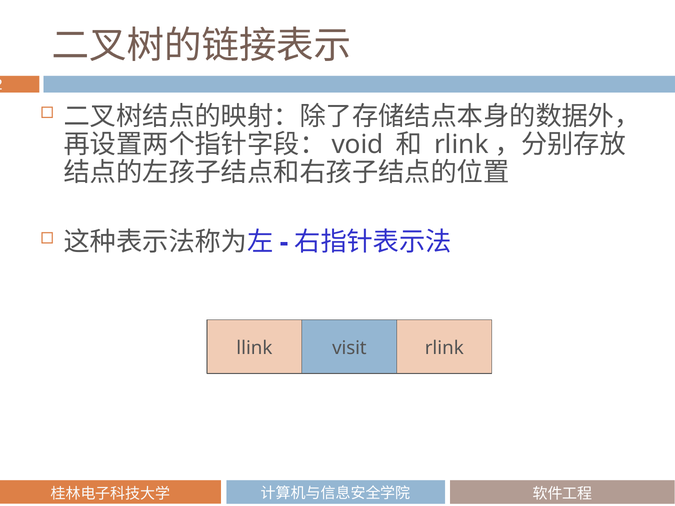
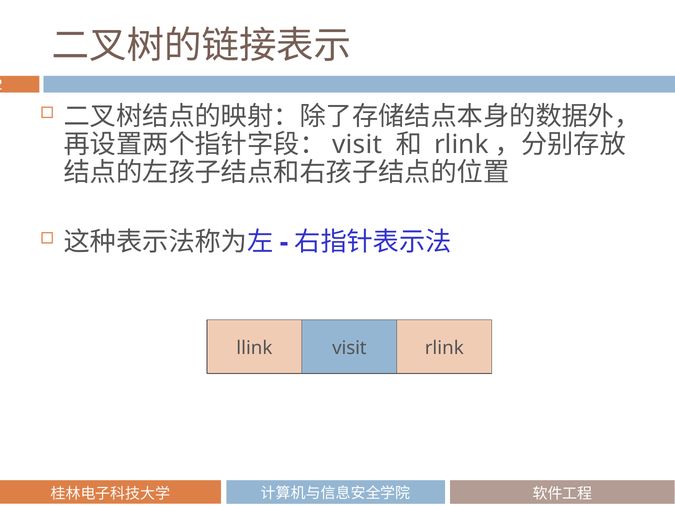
void: void -> visit (357, 145)
